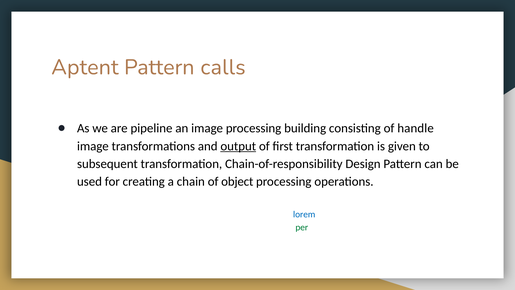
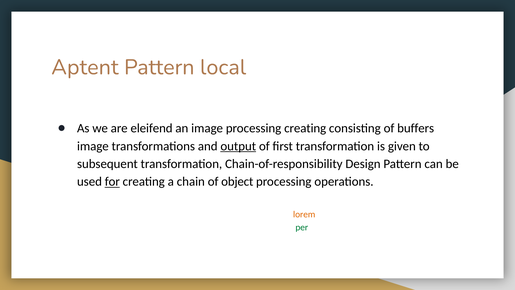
calls: calls -> local (223, 67)
are pipeline: pipeline -> eleifend (152, 128)
processing building: building -> creating (305, 128)
handle: handle -> buffers (416, 128)
for underline: none -> present (112, 181)
lorem colour: blue -> orange (304, 214)
